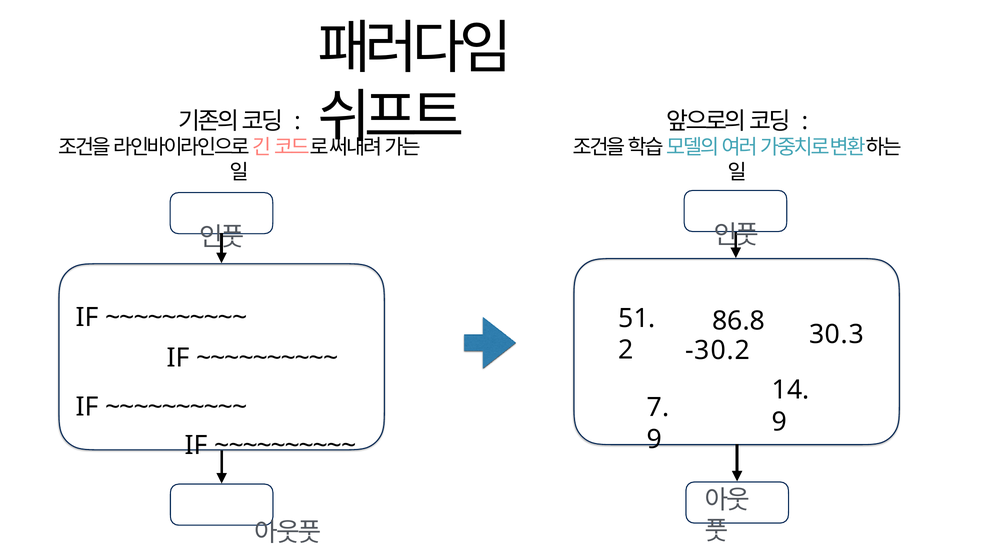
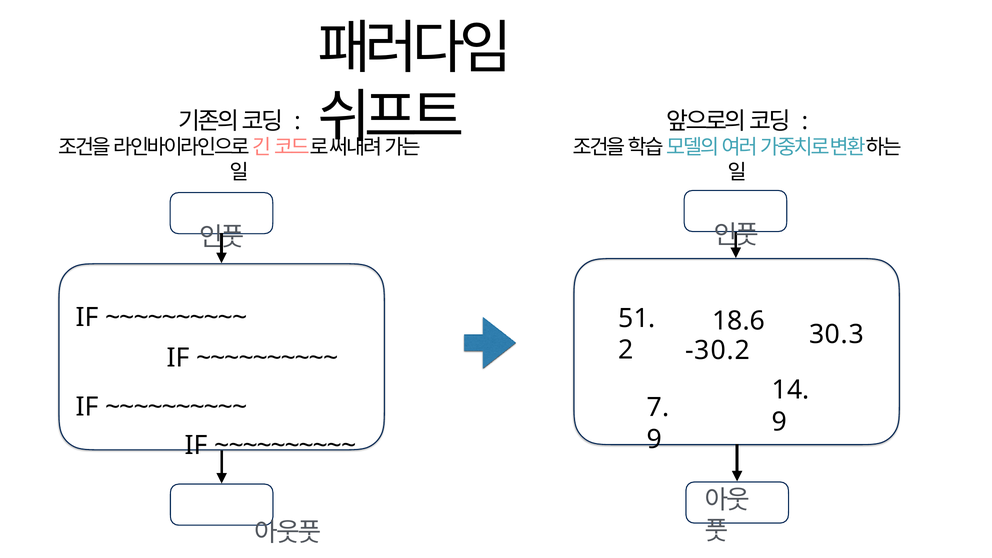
86.8: 86.8 -> 18.6 (738, 321)
